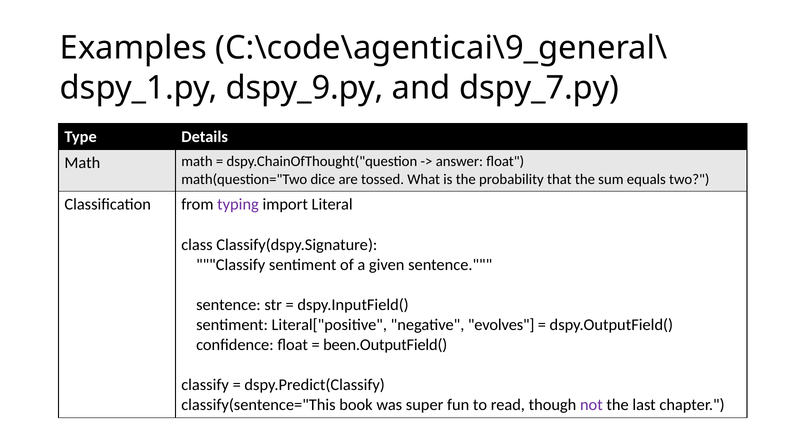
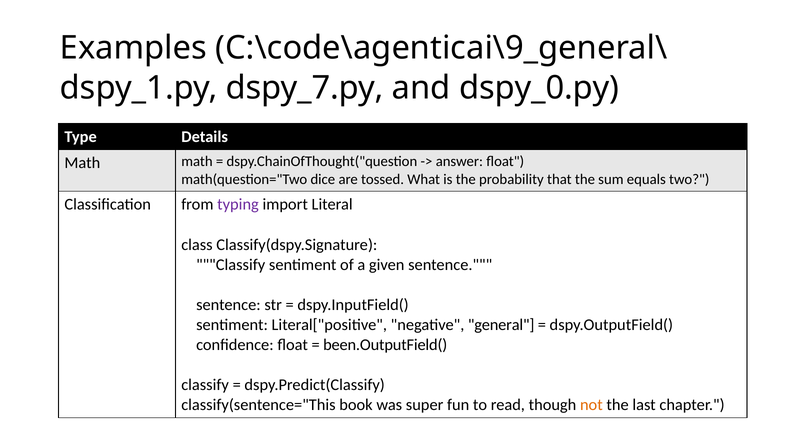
dspy_9.py: dspy_9.py -> dspy_7.py (305, 88)
dspy_7.py: dspy_7.py -> dspy_0.py (539, 88)
evolves: evolves -> general (501, 325)
not colour: purple -> orange (591, 405)
